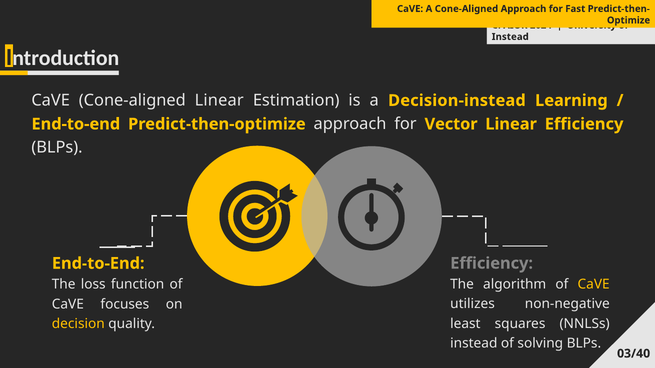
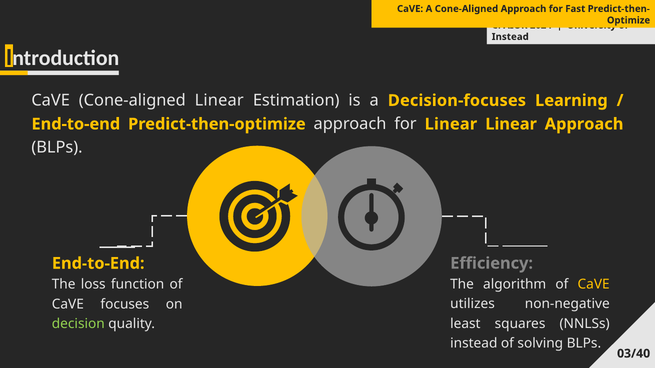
Decision-instead: Decision-instead -> Decision-focuses (457, 101)
for Vector: Vector -> Linear (451, 124)
Linear Efficiency: Efficiency -> Approach (584, 124)
decision colour: yellow -> light green (78, 324)
